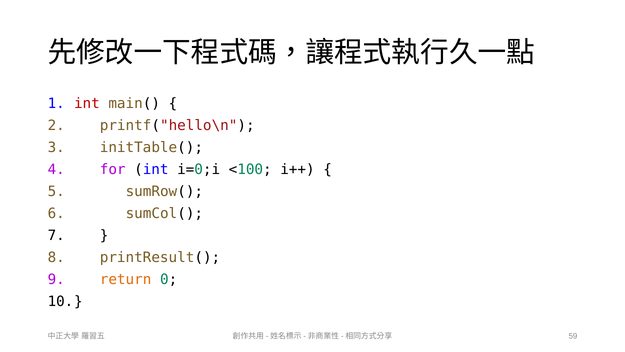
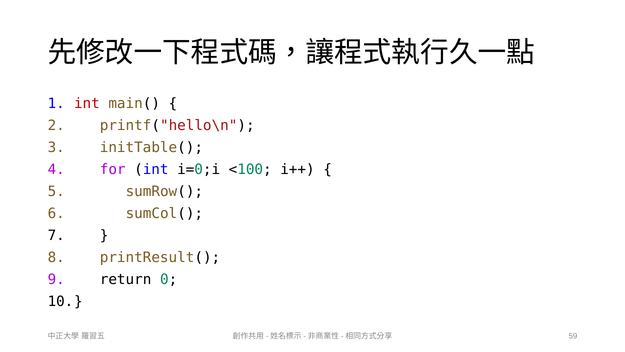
return colour: orange -> black (126, 279)
